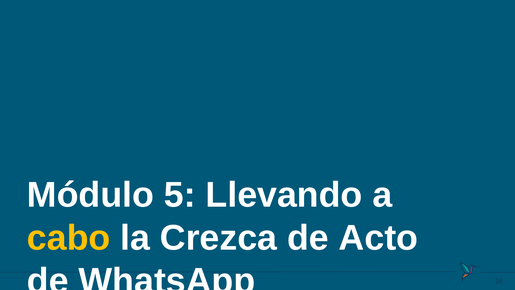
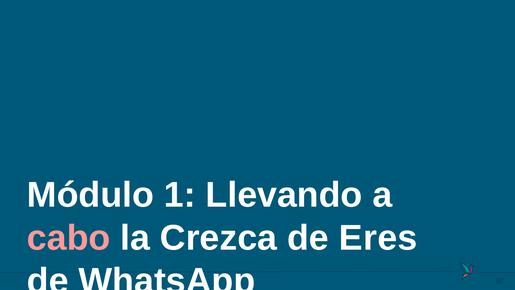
5: 5 -> 1 (180, 195)
cabo colour: yellow -> pink (69, 238)
Acto: Acto -> Eres (378, 238)
